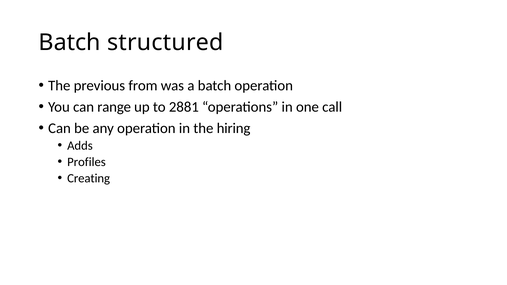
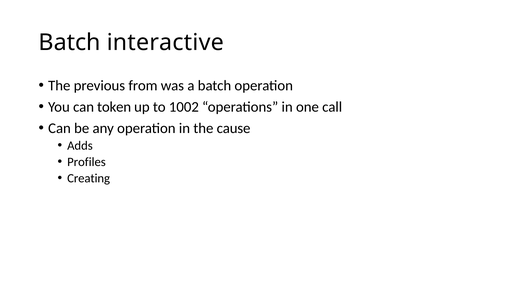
structured: structured -> interactive (165, 43)
range: range -> token (114, 107)
2881: 2881 -> 1002 (184, 107)
hiring: hiring -> cause (234, 128)
